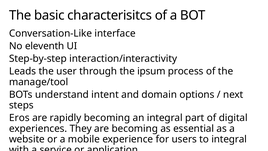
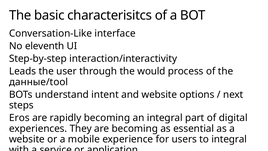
ipsum: ipsum -> would (151, 71)
manage/tool: manage/tool -> данные/tool (39, 82)
and domain: domain -> website (159, 94)
